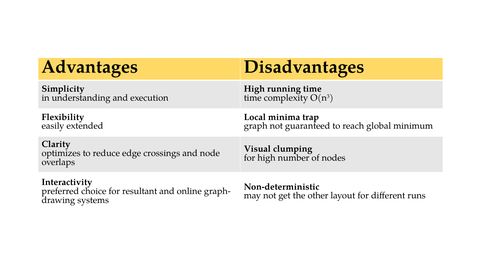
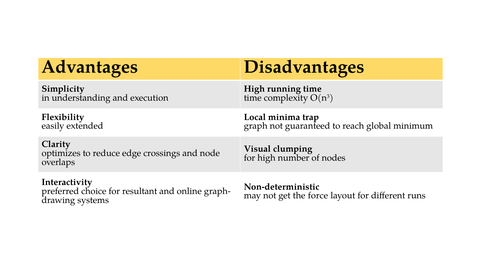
other: other -> force (318, 195)
